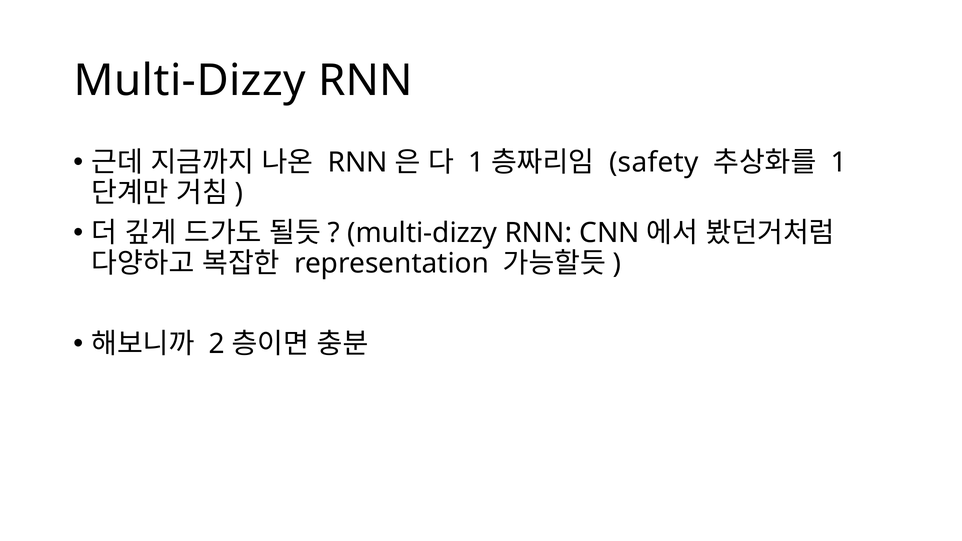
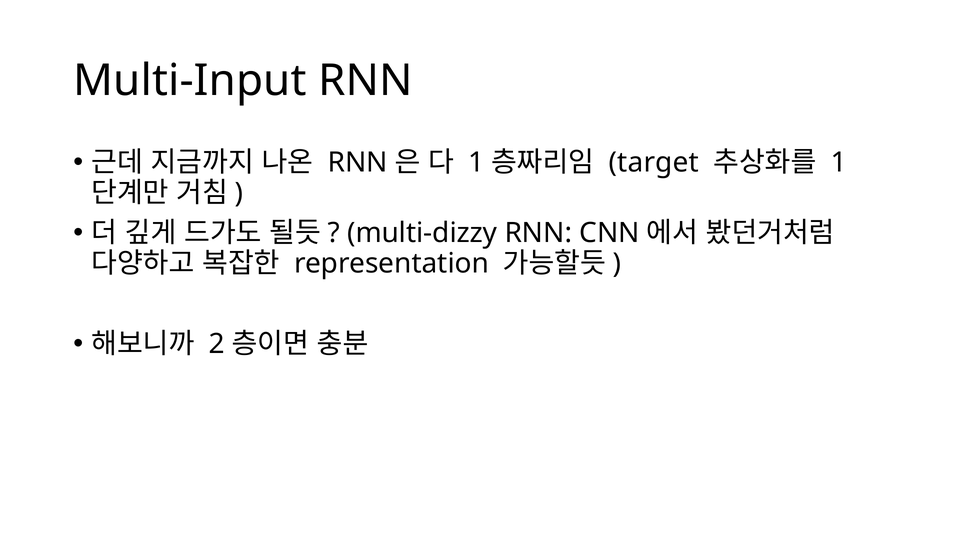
Multi-Dizzy: Multi-Dizzy -> Multi-Input (190, 81)
safety: safety -> target (654, 163)
